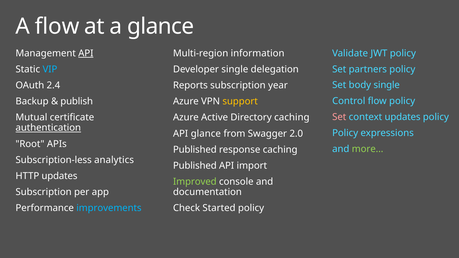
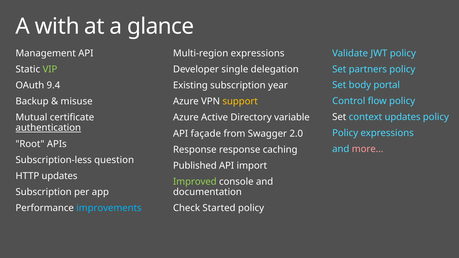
A flow: flow -> with (57, 26)
API underline: present -> none (86, 53)
Multi-region information: information -> expressions (258, 53)
VIP colour: light blue -> light green (50, 69)
body single: single -> portal (387, 85)
2.4: 2.4 -> 9.4 (53, 85)
Reports: Reports -> Existing (190, 85)
publish: publish -> misuse (77, 101)
Set colour: pink -> white (339, 117)
Directory caching: caching -> variable (292, 118)
API glance: glance -> façade (206, 134)
more colour: light green -> pink (368, 149)
Published: Published -> Response (195, 150)
analytics: analytics -> question (114, 160)
